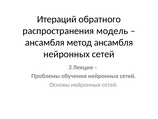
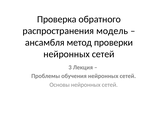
Итераций: Итераций -> Проверка (57, 19)
метод ансамбля: ансамбля -> проверки (113, 42)
